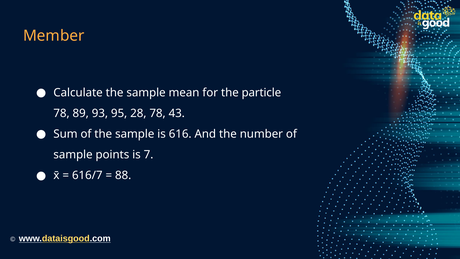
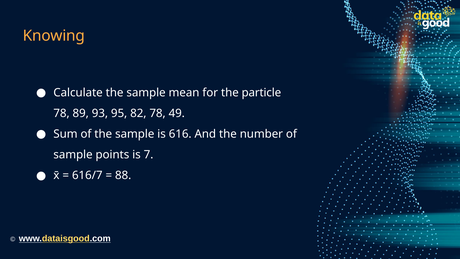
Member: Member -> Knowing (54, 36)
28: 28 -> 82 (138, 113)
43: 43 -> 49 (177, 113)
